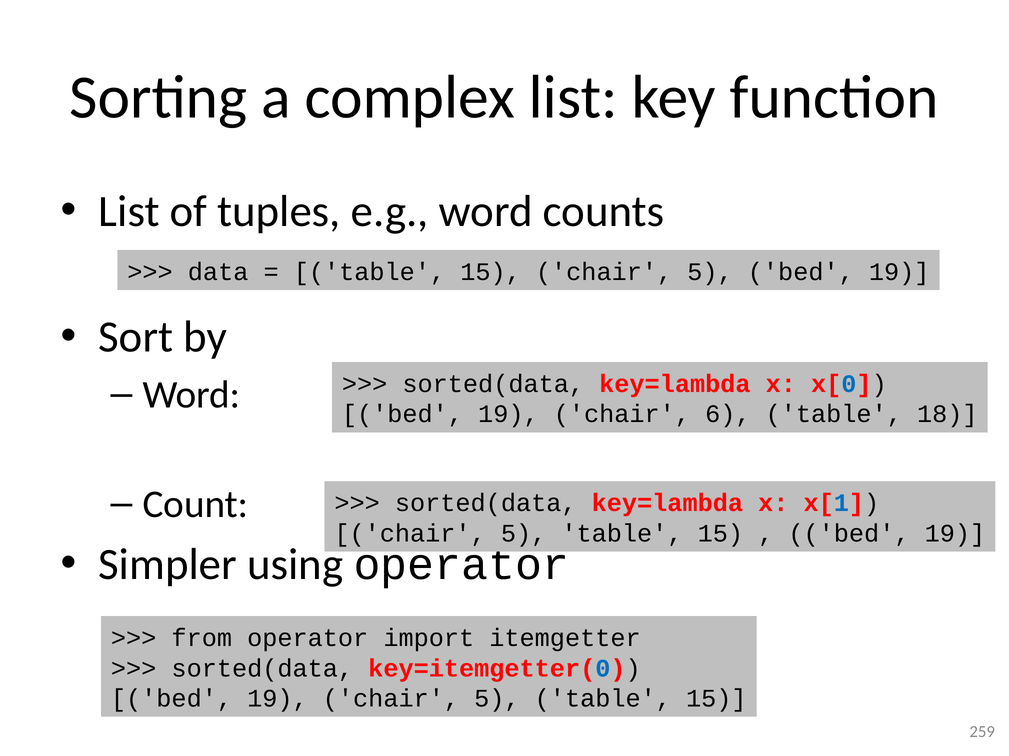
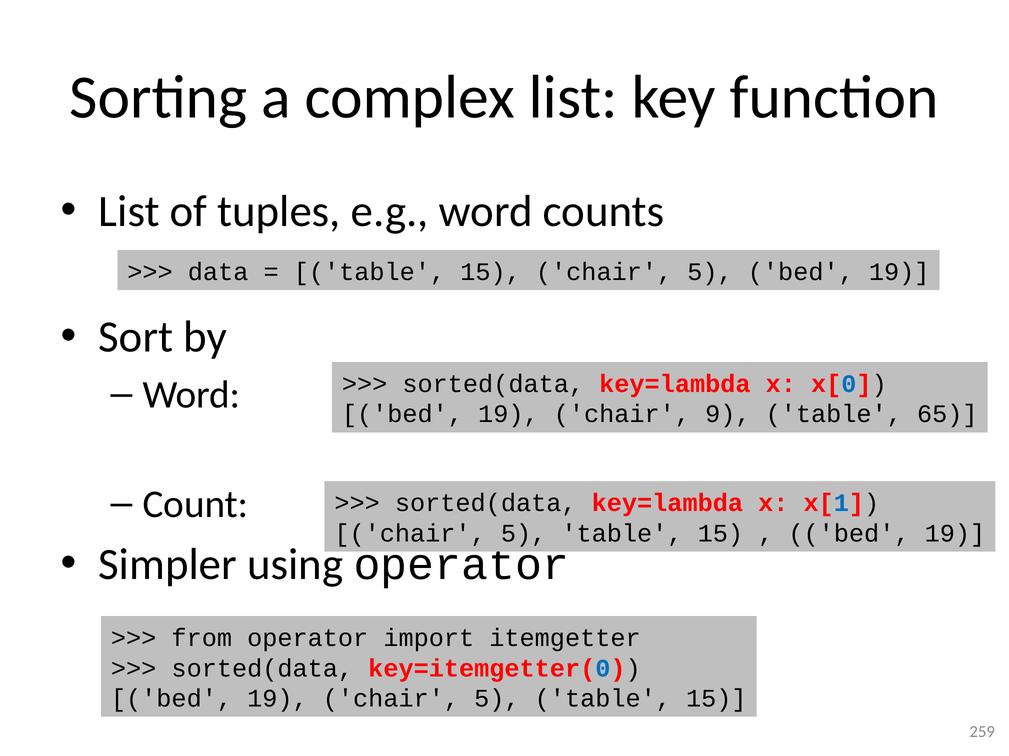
6: 6 -> 9 (728, 415)
18: 18 -> 65 (947, 415)
